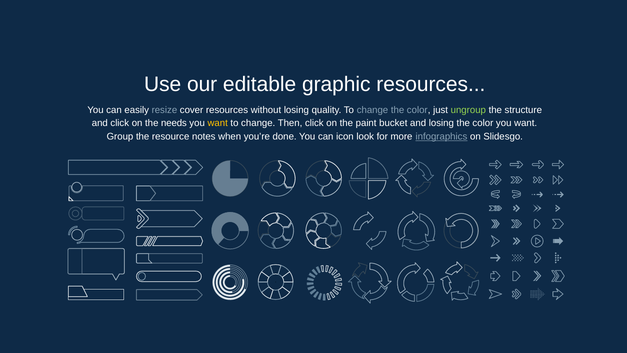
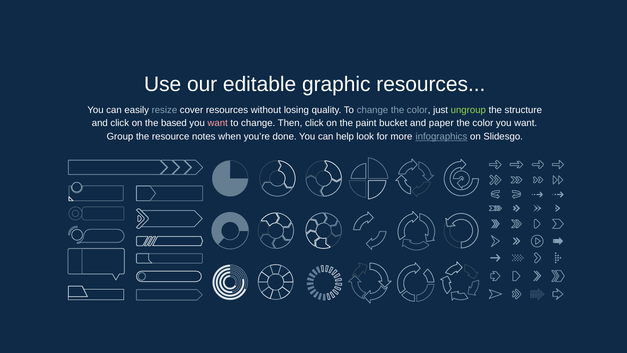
needs: needs -> based (174, 123)
want colour: yellow -> pink (218, 123)
and losing: losing -> paper (441, 123)
icon: icon -> help (345, 136)
